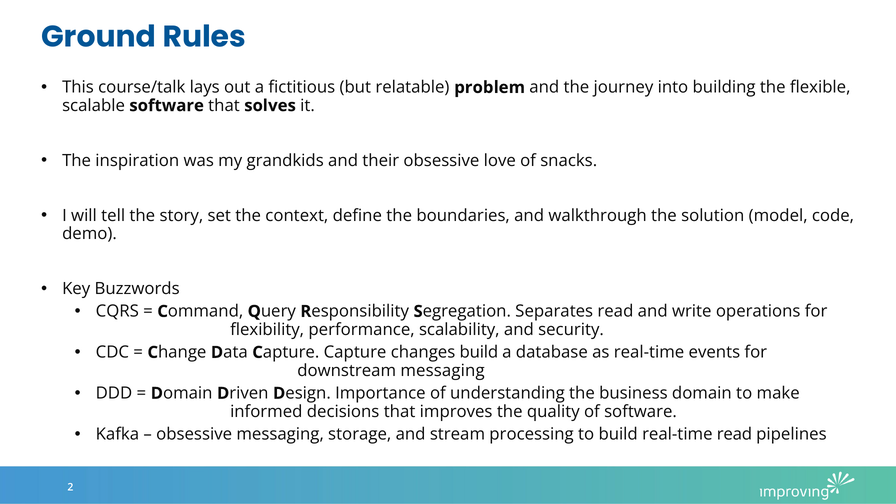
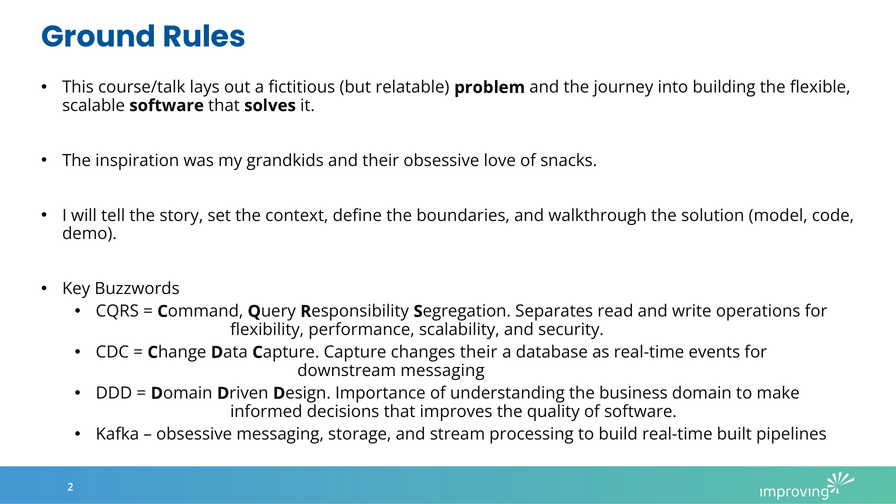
changes build: build -> their (479, 352)
real-time read: read -> built (734, 434)
